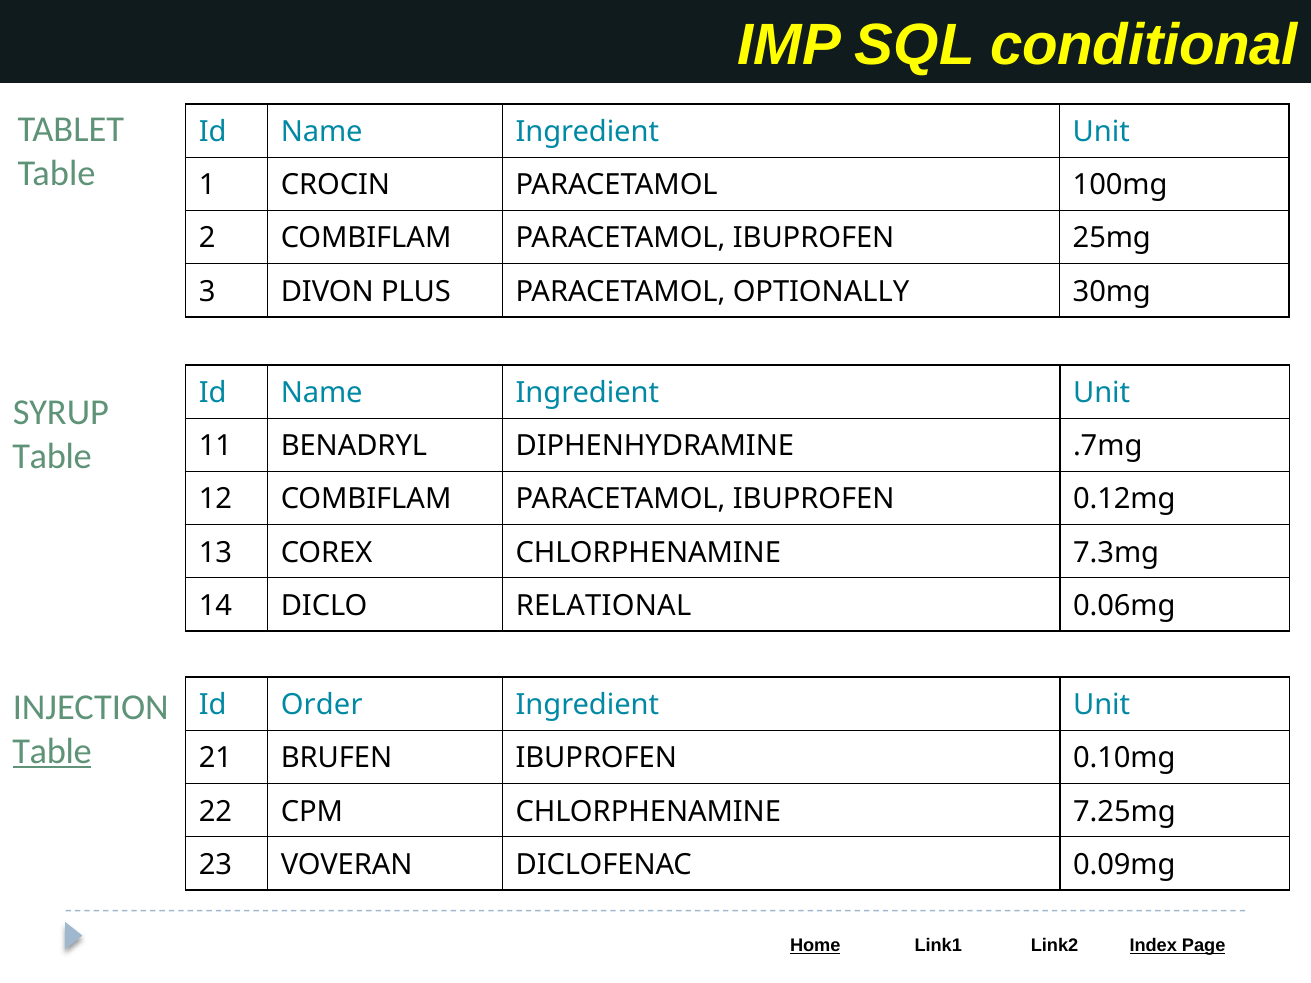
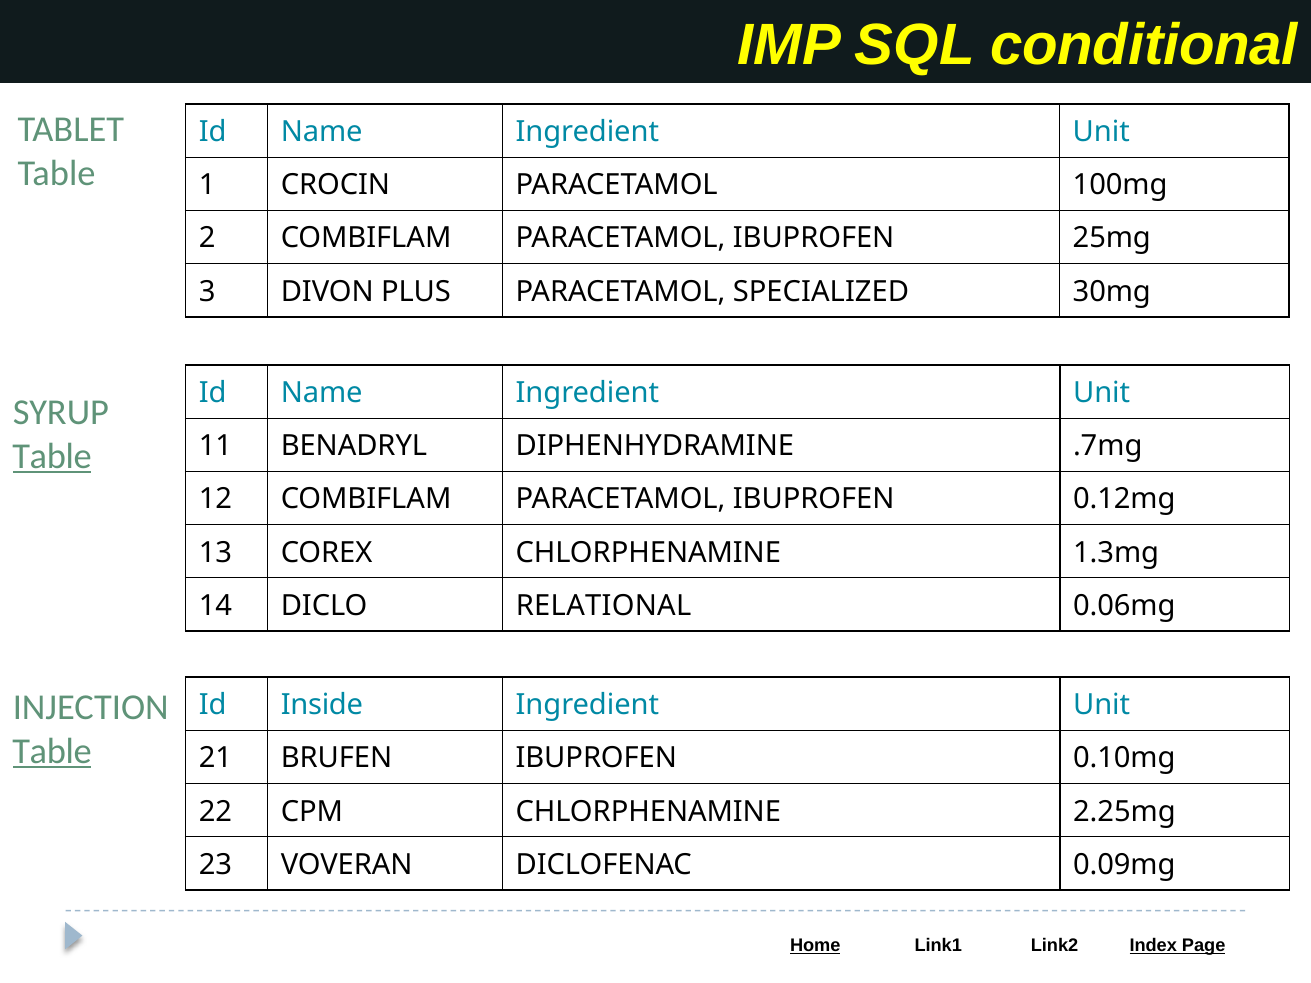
OPTIONALLY: OPTIONALLY -> SPECIALIZED (821, 292)
Table underline: none -> present (52, 456)
7.3mg: 7.3mg -> 1.3mg (1116, 553)
Order: Order -> Inside (322, 705)
7.25mg: 7.25mg -> 2.25mg (1124, 812)
